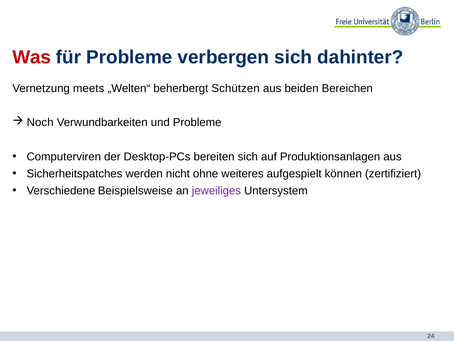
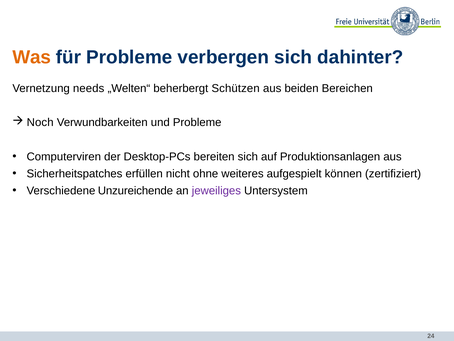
Was colour: red -> orange (32, 57)
meets: meets -> needs (89, 88)
werden: werden -> erfüllen (144, 173)
Beispielsweise: Beispielsweise -> Unzureichende (135, 190)
